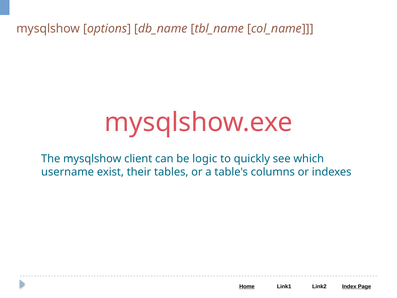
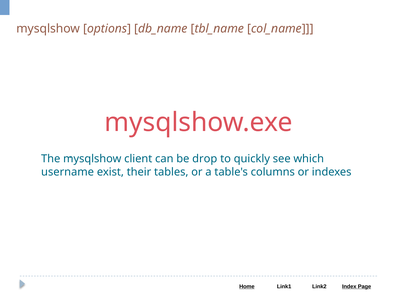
logic: logic -> drop (205, 158)
